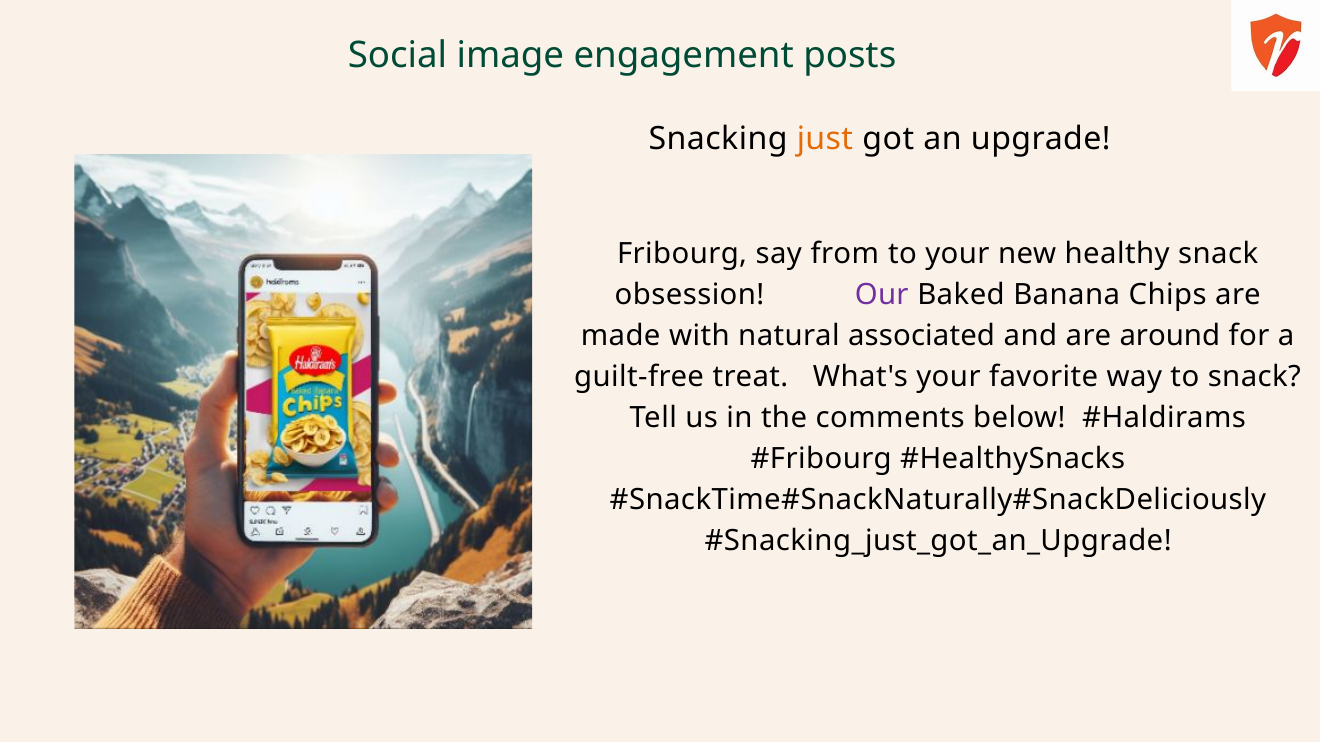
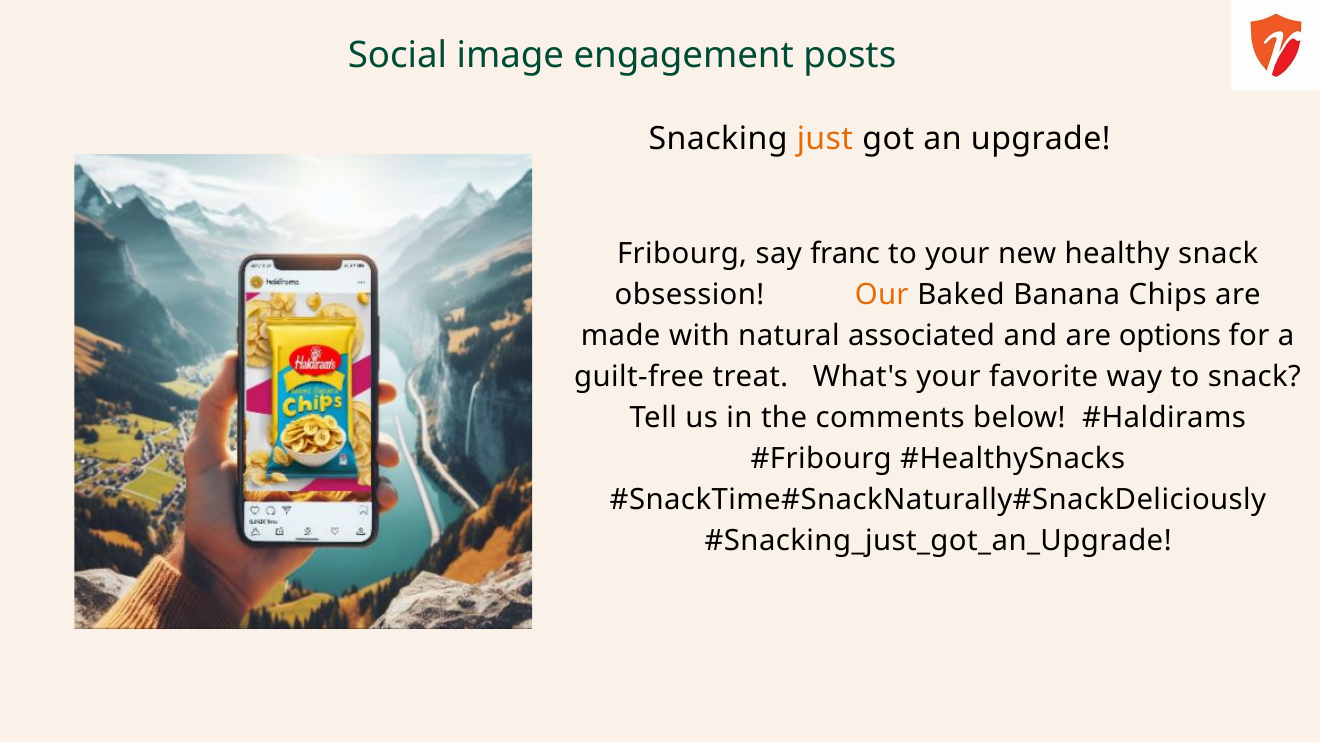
from: from -> franc (845, 254)
Our colour: purple -> orange (882, 295)
around: around -> options (1170, 336)
